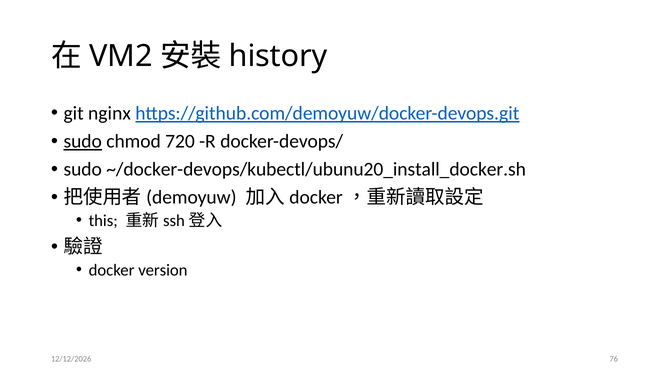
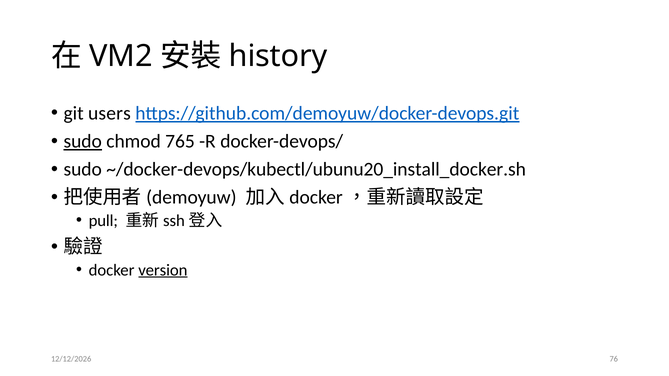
nginx: nginx -> users (109, 113)
720: 720 -> 765 (180, 142)
this: this -> pull (103, 221)
version underline: none -> present (163, 270)
